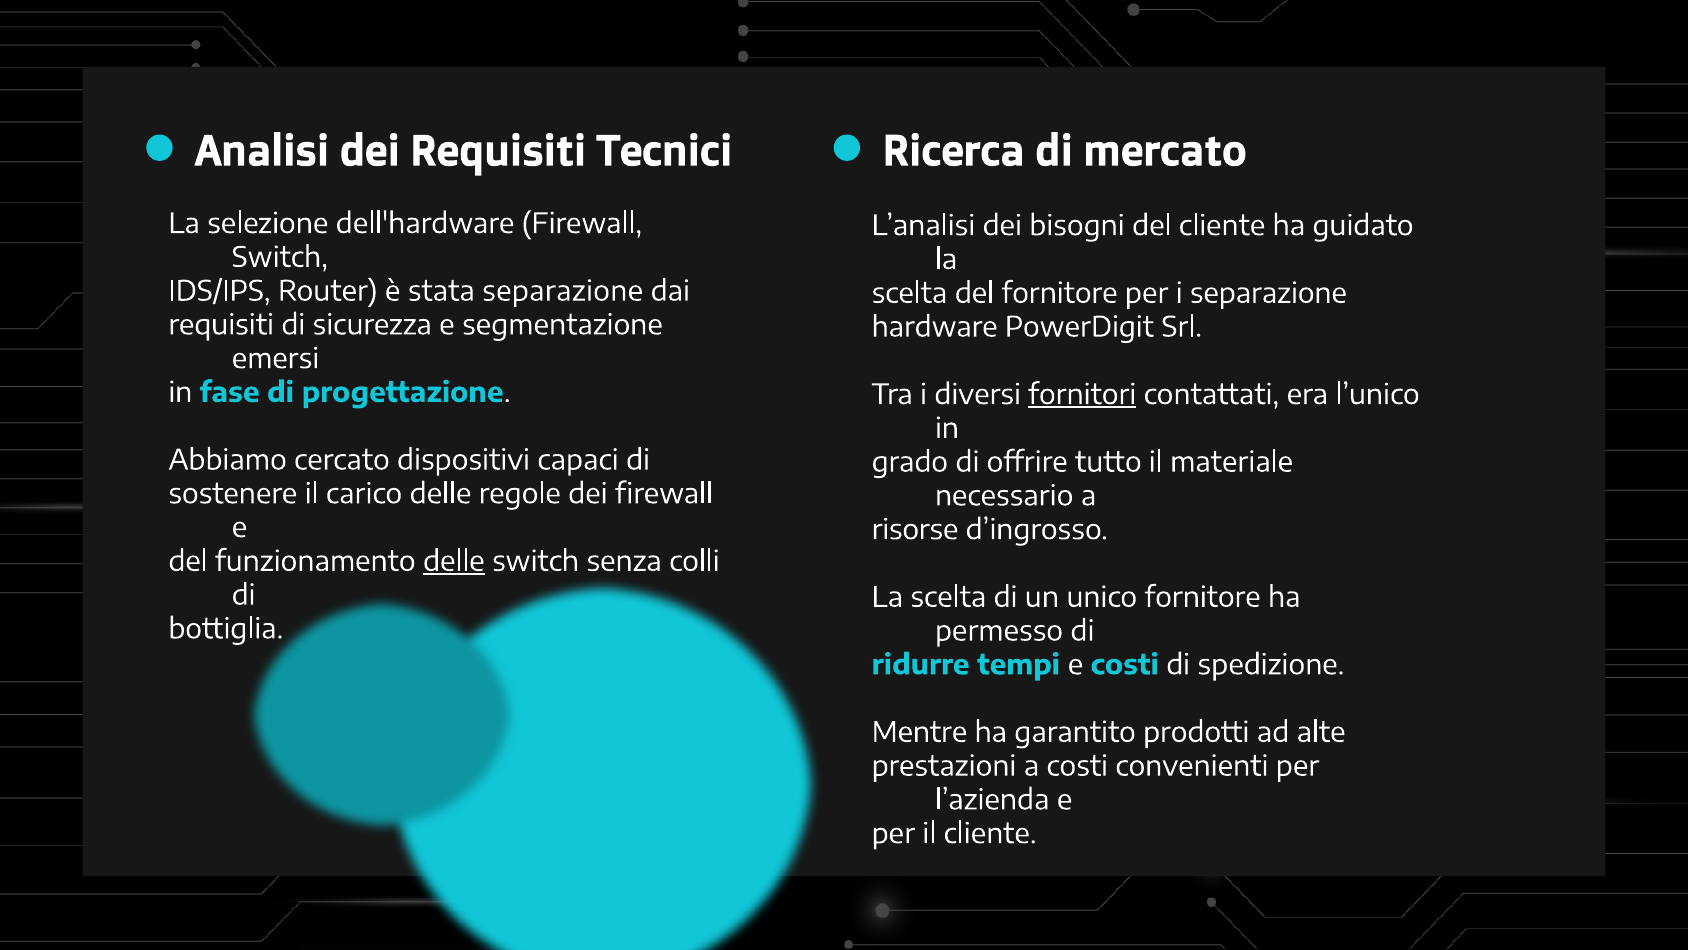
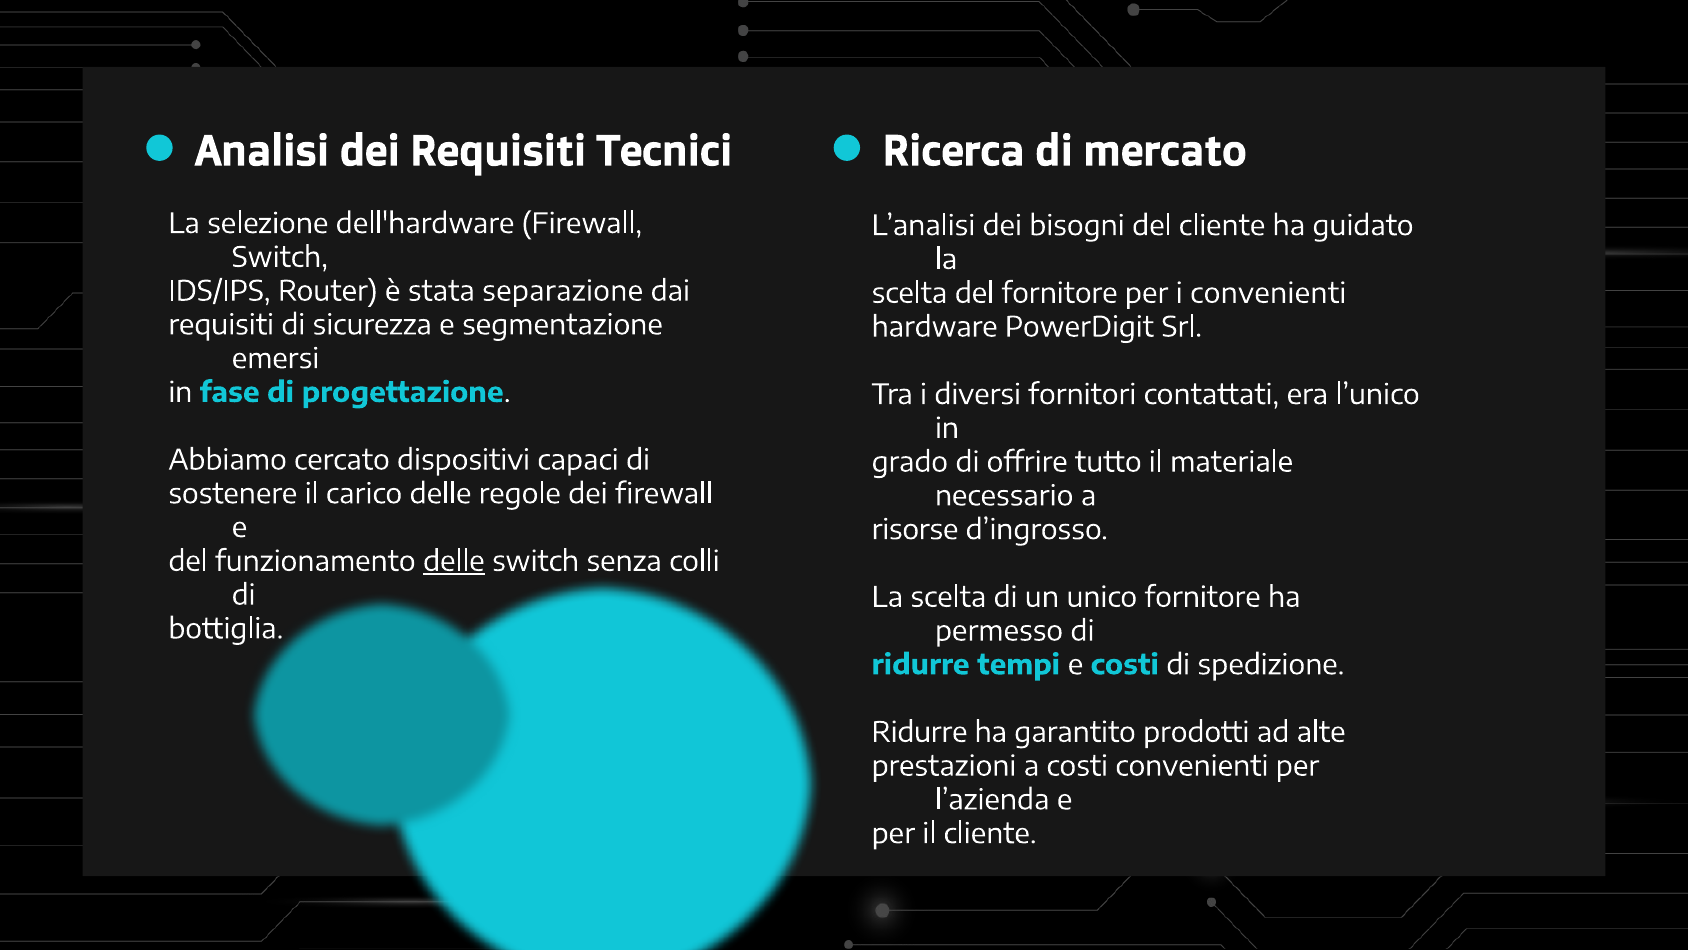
i separazione: separazione -> convenienti (1268, 293)
fornitori underline: present -> none (1082, 395)
Mentre: Mentre -> Ridurre (920, 732)
